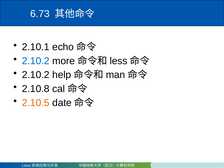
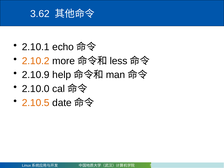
6.73: 6.73 -> 3.62 (40, 14)
2.10.2 colour: blue -> orange (36, 61)
2.10.2: 2.10.2 -> 2.10.9 (36, 75)
2.10.8: 2.10.8 -> 2.10.0 (36, 89)
